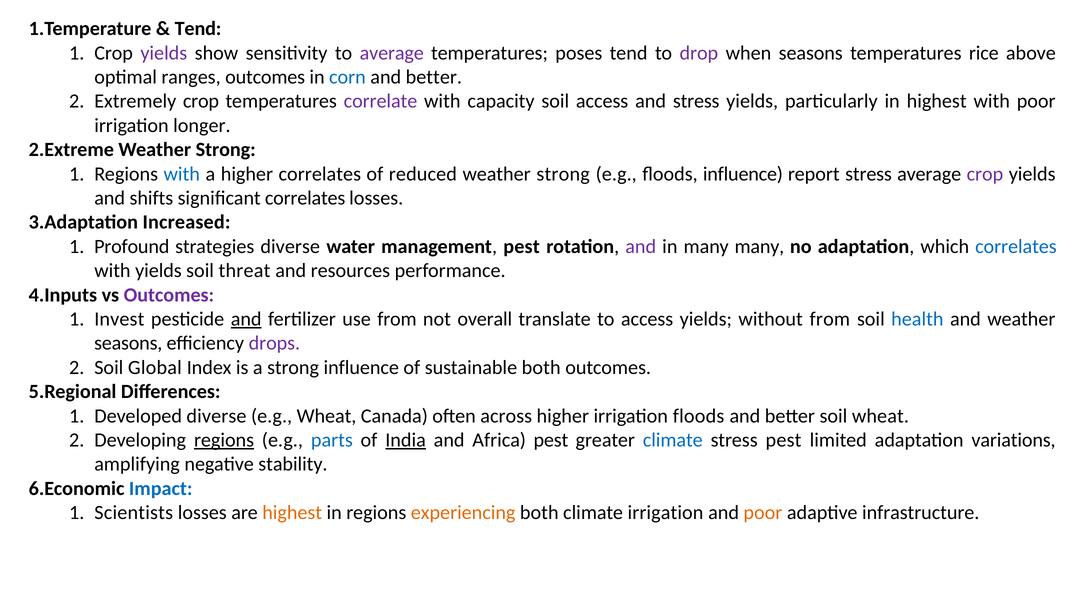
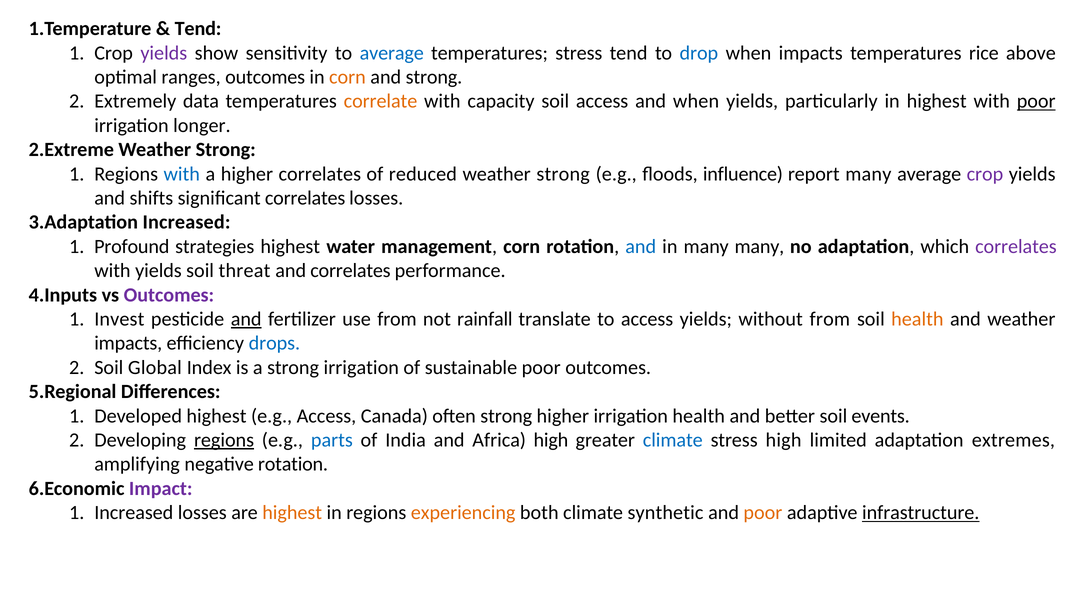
average colour: purple -> blue (392, 53)
temperatures poses: poses -> stress (579, 53)
drop colour: purple -> blue (699, 53)
when seasons: seasons -> impacts (811, 53)
corn colour: blue -> orange (347, 77)
better: better -> strong (434, 77)
Extremely crop: crop -> data (201, 101)
correlate colour: purple -> orange (381, 101)
and stress: stress -> when (696, 101)
poor underline: none -> present (1036, 101)
report stress: stress -> many (868, 174)
strategies diverse: diverse -> highest (290, 247)
management pest: pest -> corn (522, 247)
and colour: purple -> blue (641, 247)
correlates colour: blue -> purple (1016, 247)
and resources: resources -> correlates (350, 271)
overall: overall -> rainfall (485, 319)
health colour: blue -> orange (917, 319)
seasons: seasons -> impacts (128, 343)
drops colour: purple -> blue (274, 343)
strong influence: influence -> irrigation (361, 368)
sustainable both: both -> poor (541, 368)
Developed diverse: diverse -> highest (217, 416)
e.g Wheat: Wheat -> Access (326, 416)
often across: across -> strong (506, 416)
irrigation floods: floods -> health (699, 416)
soil wheat: wheat -> events (881, 416)
India underline: present -> none (406, 440)
Africa pest: pest -> high (551, 440)
stress pest: pest -> high (784, 440)
variations: variations -> extremes (1013, 440)
negative stability: stability -> rotation (293, 465)
Impact colour: blue -> purple (161, 489)
Scientists: Scientists -> Increased (134, 513)
climate irrigation: irrigation -> synthetic (665, 513)
infrastructure underline: none -> present (921, 513)
